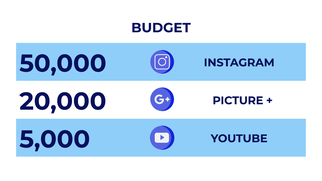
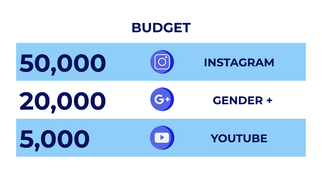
PICTURE: PICTURE -> GENDER (238, 101)
